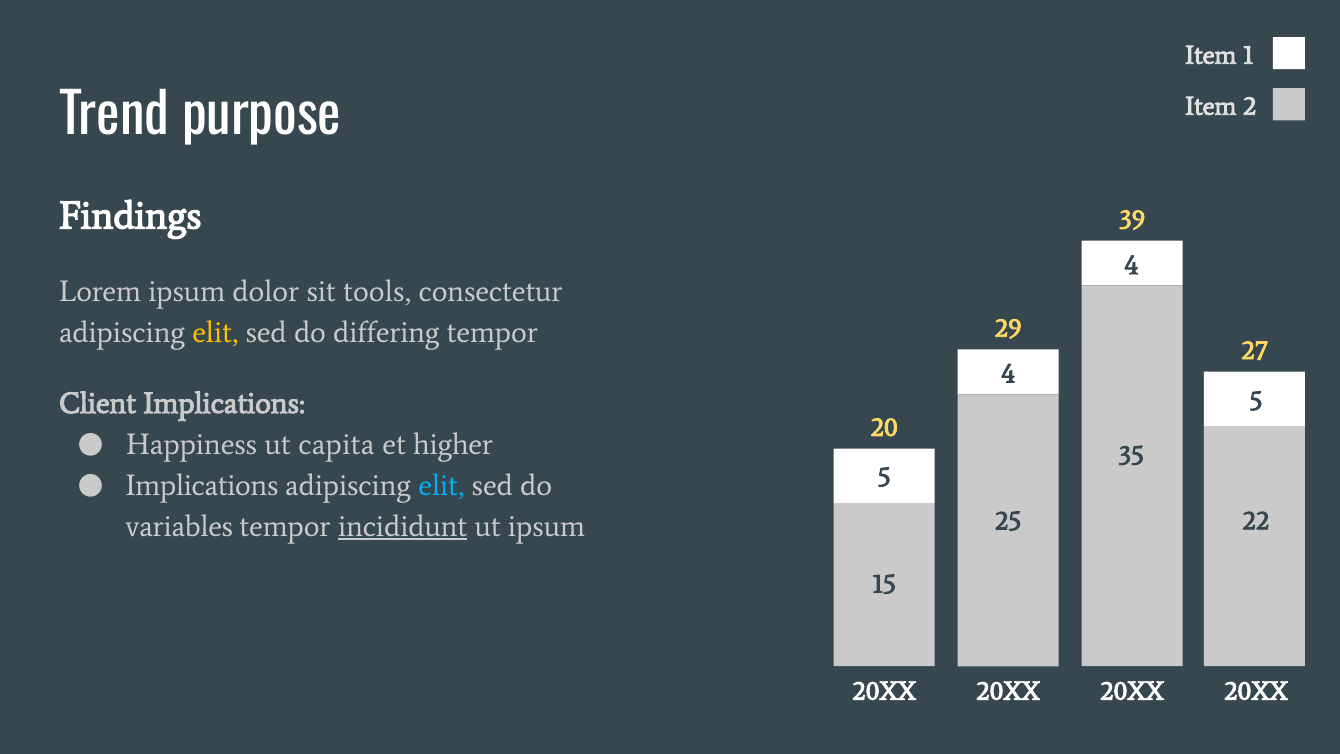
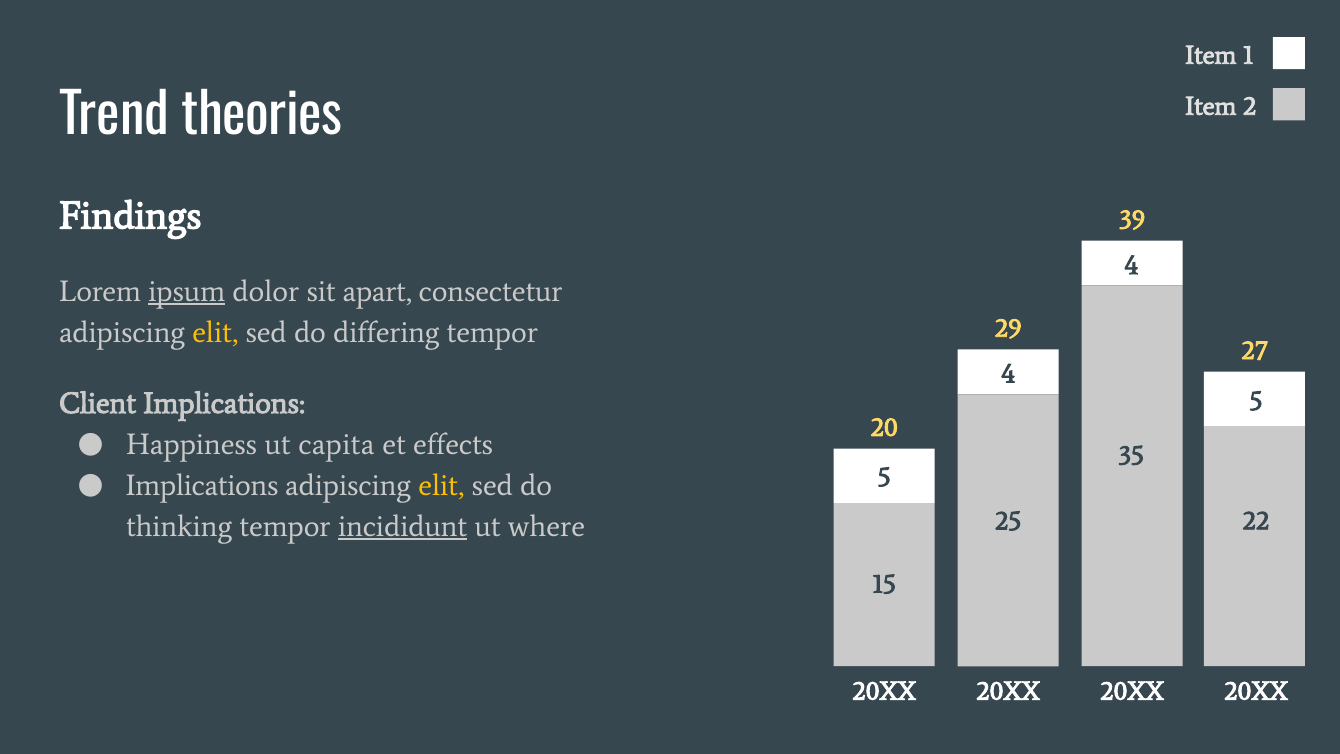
purpose: purpose -> theories (262, 116)
ipsum underline: none -> present (187, 291)
tools: tools -> apart (377, 291)
higher: higher -> effects (453, 444)
elit colour: light blue -> yellow (441, 485)
variables: variables -> thinking (179, 526)
ut ipsum: ipsum -> where (547, 526)
